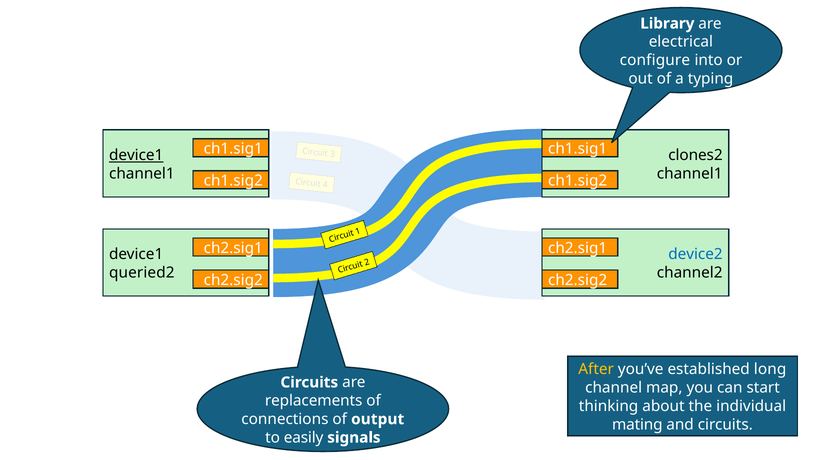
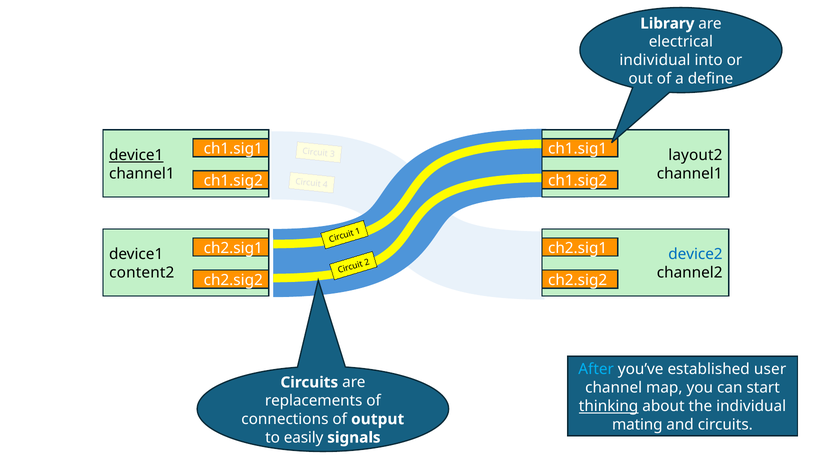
configure: configure -> individual (655, 60)
typing: typing -> define (711, 79)
clones2: clones2 -> layout2 (695, 155)
queried2: queried2 -> content2 (142, 273)
After colour: yellow -> light blue (596, 370)
long: long -> user (770, 370)
thinking underline: none -> present (609, 406)
